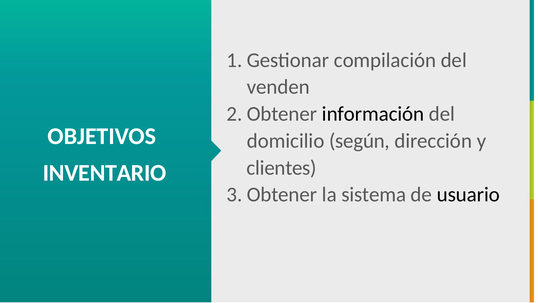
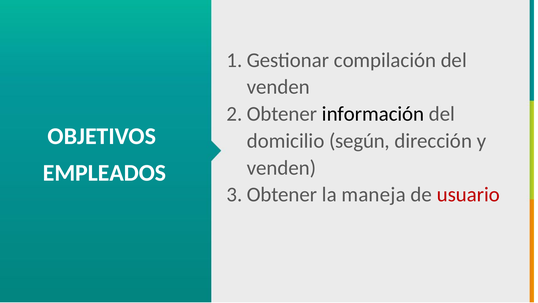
clientes: clientes -> venden (282, 168)
INVENTARIO: INVENTARIO -> EMPLEADOS (105, 173)
sistema: sistema -> maneja (374, 194)
usuario colour: black -> red (468, 194)
